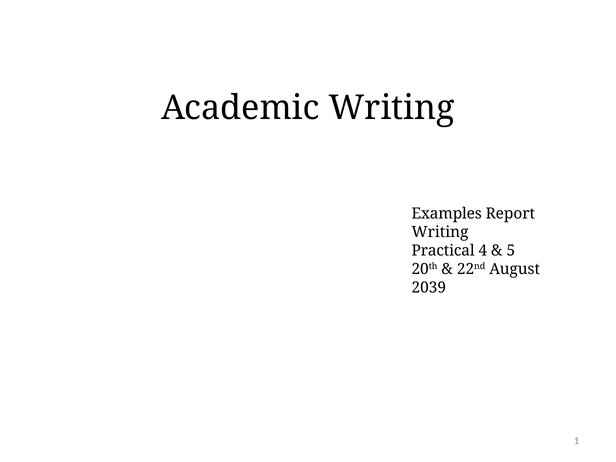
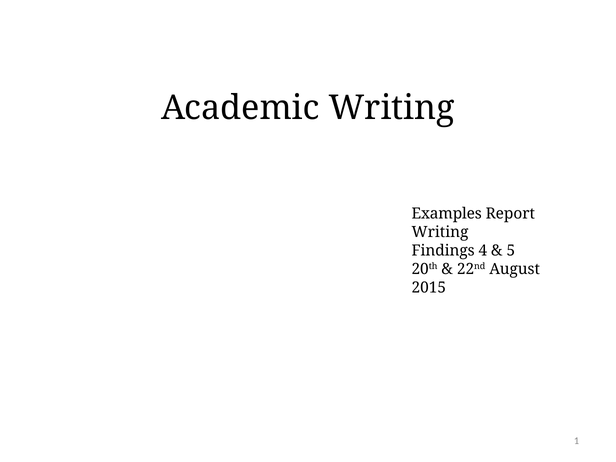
Practical: Practical -> Findings (443, 250)
2039: 2039 -> 2015 (429, 287)
